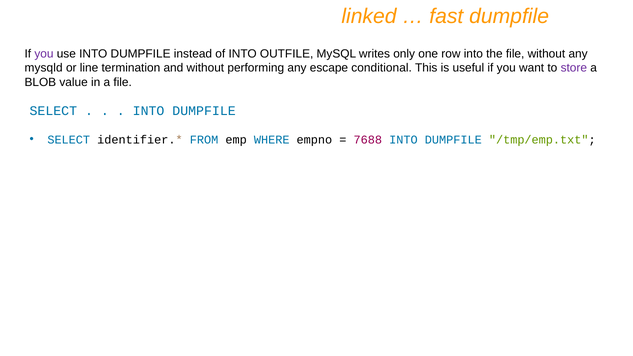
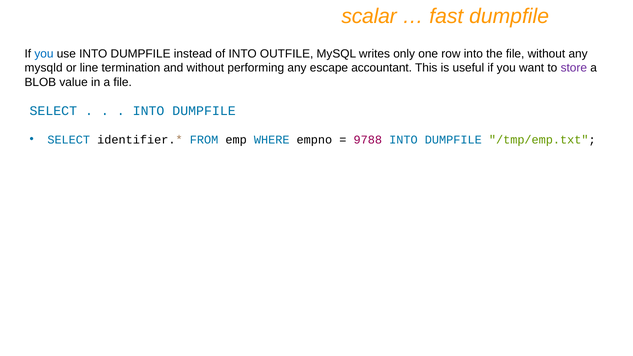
linked: linked -> scalar (369, 16)
you colour: purple -> blue (44, 54)
conditional: conditional -> accountant (382, 68)
7688: 7688 -> 9788 (368, 140)
